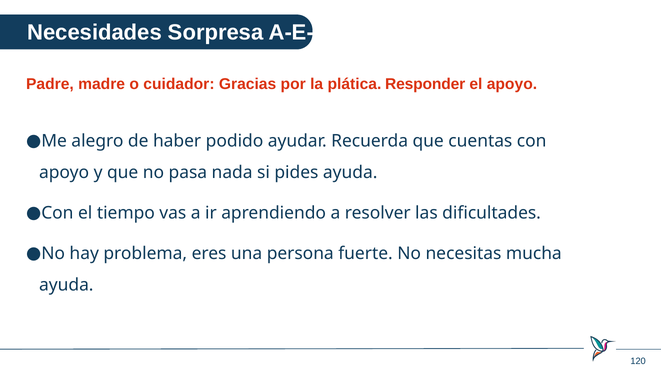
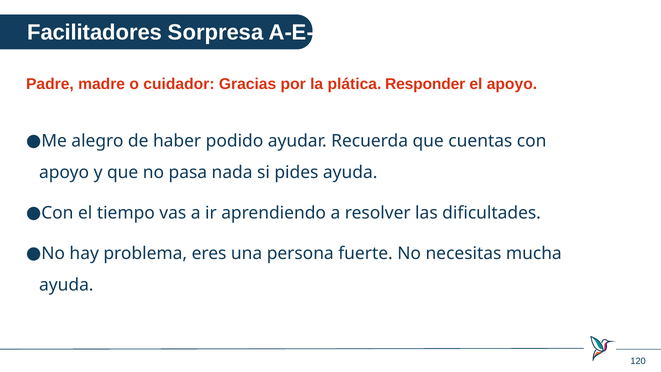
Necesidades: Necesidades -> Facilitadores (95, 32)
